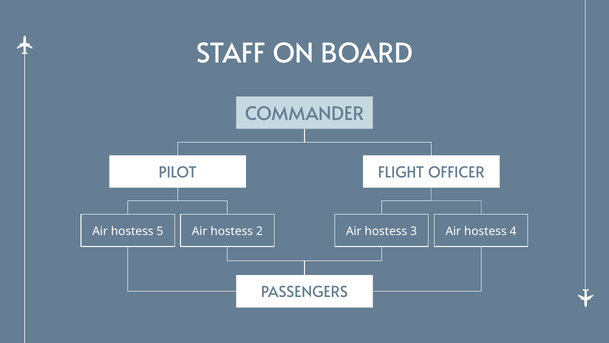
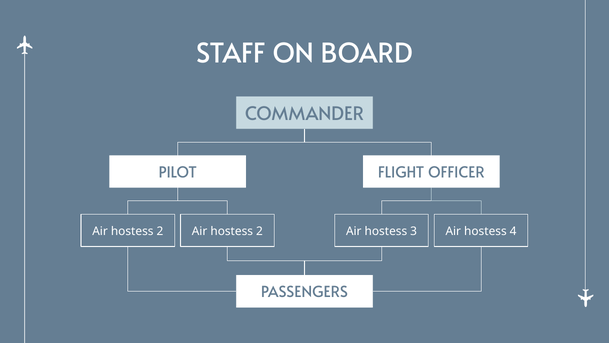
5: 5 -> 2 (160, 231)
